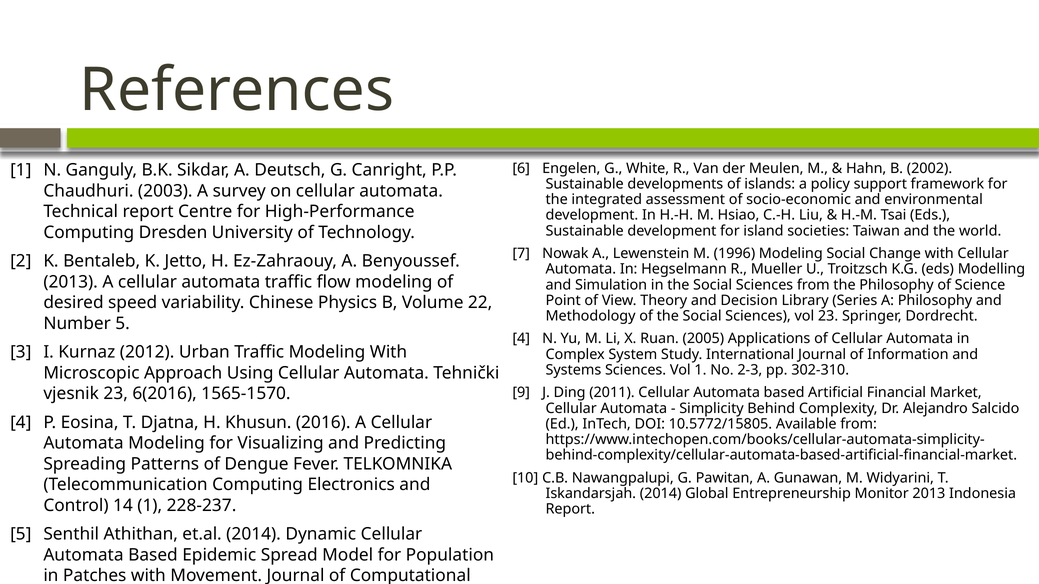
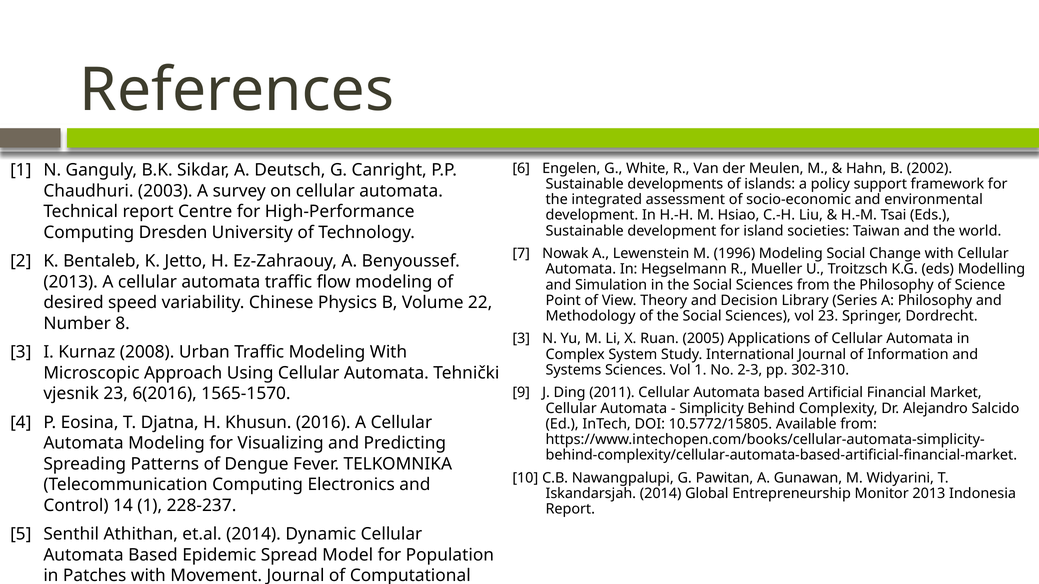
Number 5: 5 -> 8 (123, 324)
4: 4 -> 3 (521, 339)
2012: 2012 -> 2008 (147, 352)
